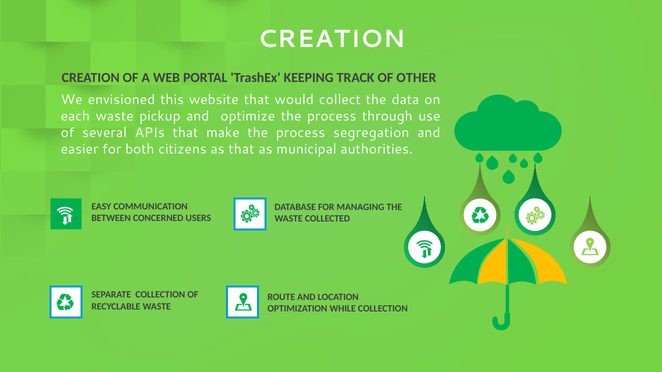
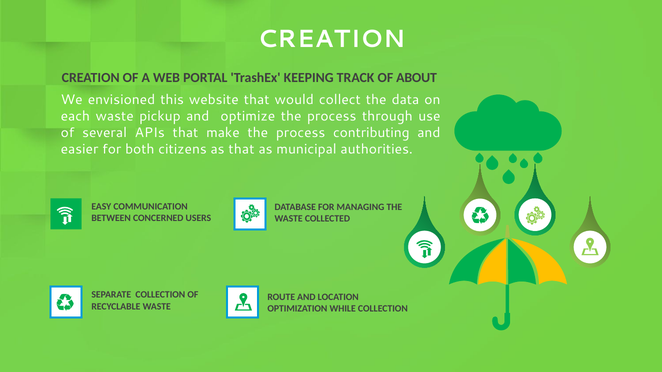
OTHER: OTHER -> ABOUT (417, 78)
segregation: segregation -> contributing (371, 133)
